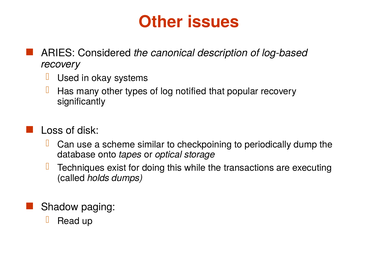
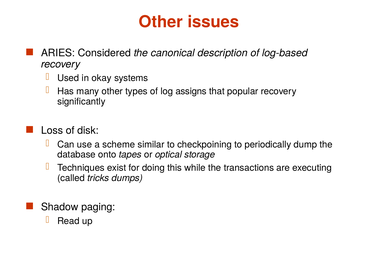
notified: notified -> assigns (191, 91)
holds: holds -> tricks (98, 178)
